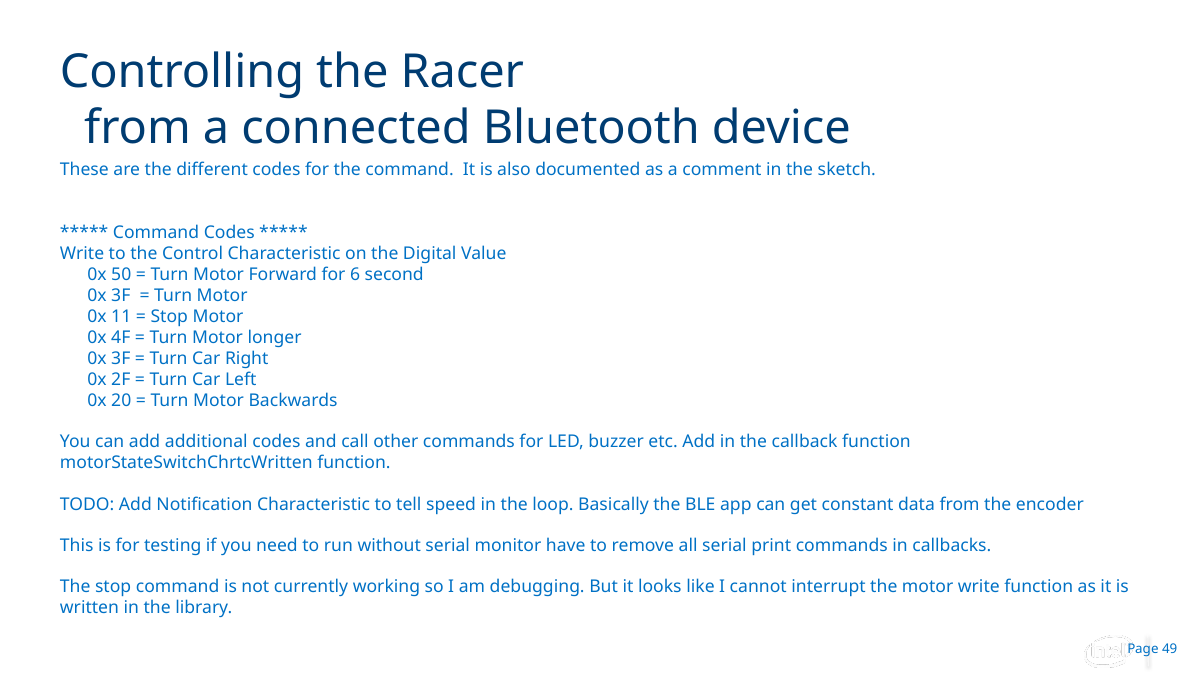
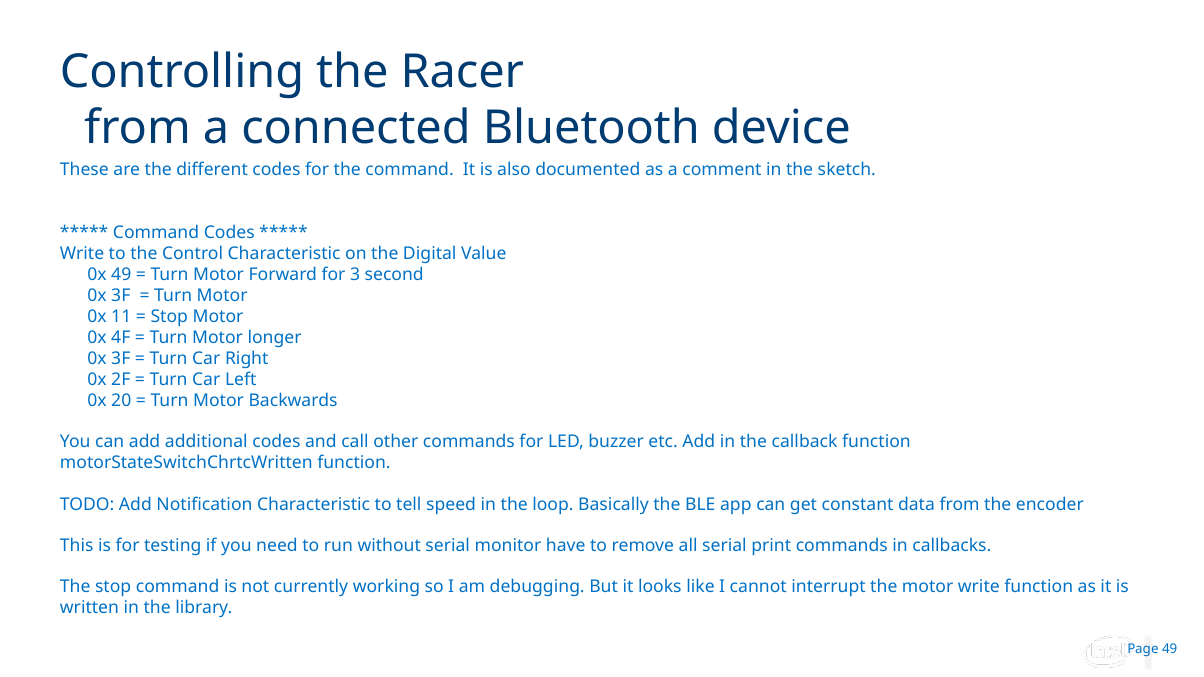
0x 50: 50 -> 49 (121, 275)
6: 6 -> 3 (355, 275)
